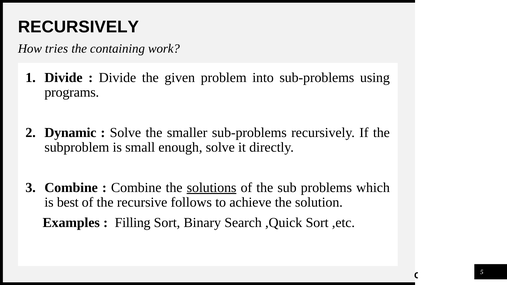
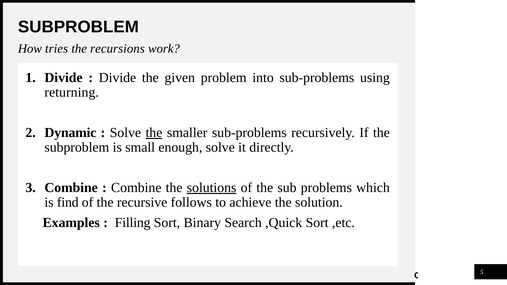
RECURSIVELY: RECURSIVELY -> SUBPROBLEM (78, 27)
containing: containing -> recursions (117, 49)
programs: programs -> returning (72, 93)
the underline: none -> present (154, 133)
best: best -> find (68, 203)
